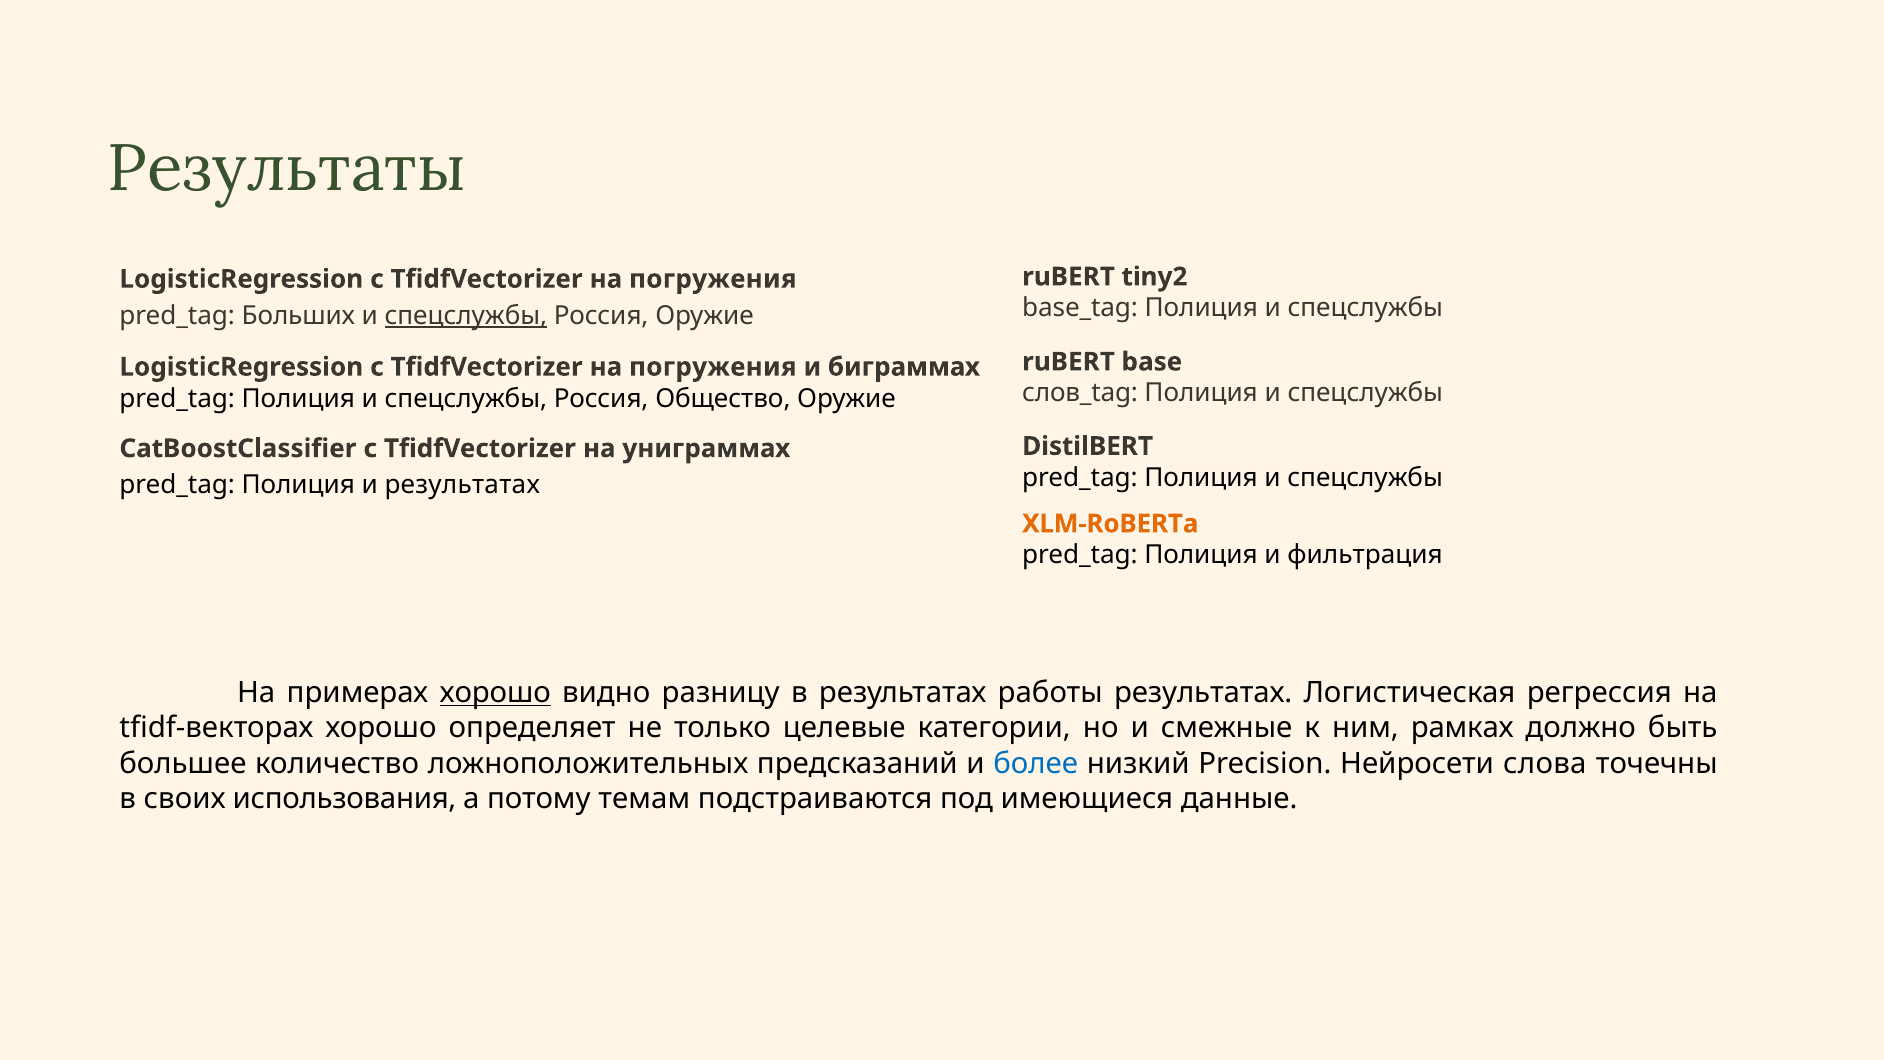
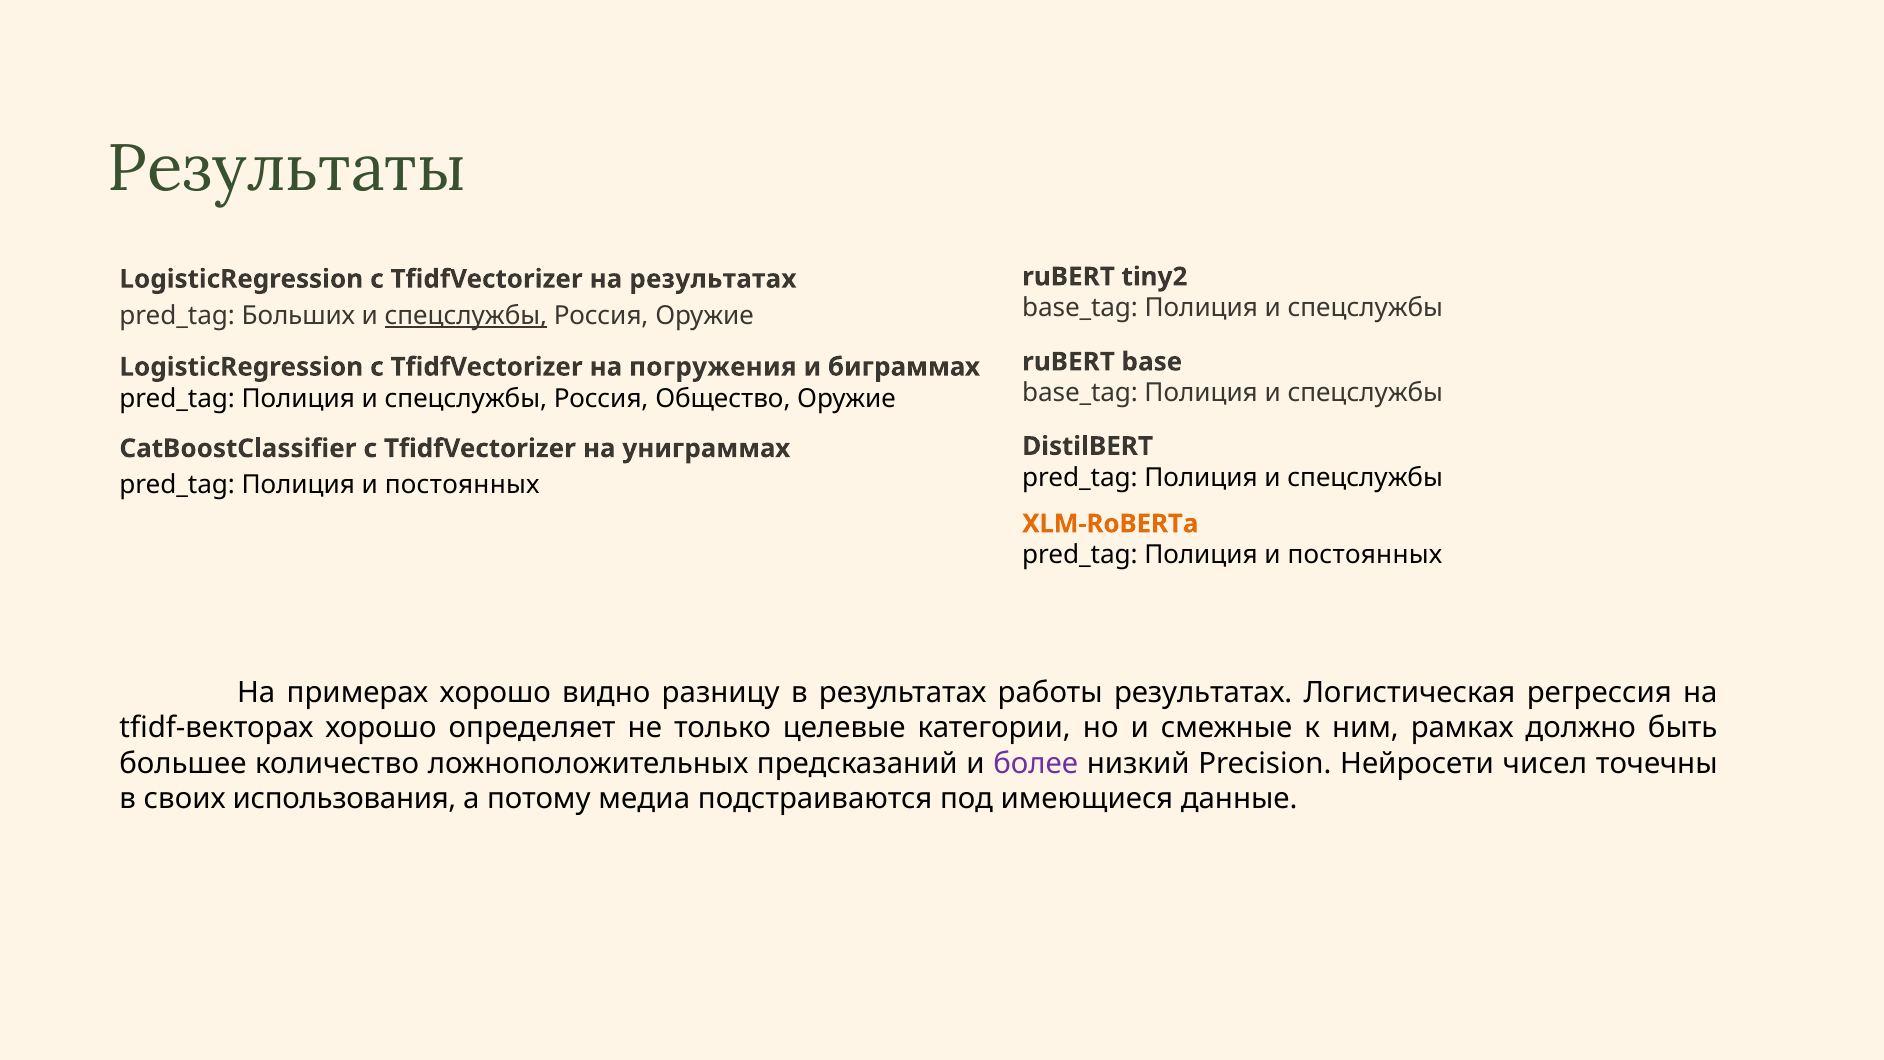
погружения: погружения -> результатах (713, 279)
слов_tag: слов_tag -> base_tag (1080, 393)
результатах: результатах -> постоянных (462, 485)
фильтрация: фильтрация -> постоянных (1365, 555)
хорошо underline: present -> none (495, 693)
более colour: blue -> purple (1036, 763)
слова: слова -> чисел (1545, 763)
темам: темам -> медиа (644, 799)
